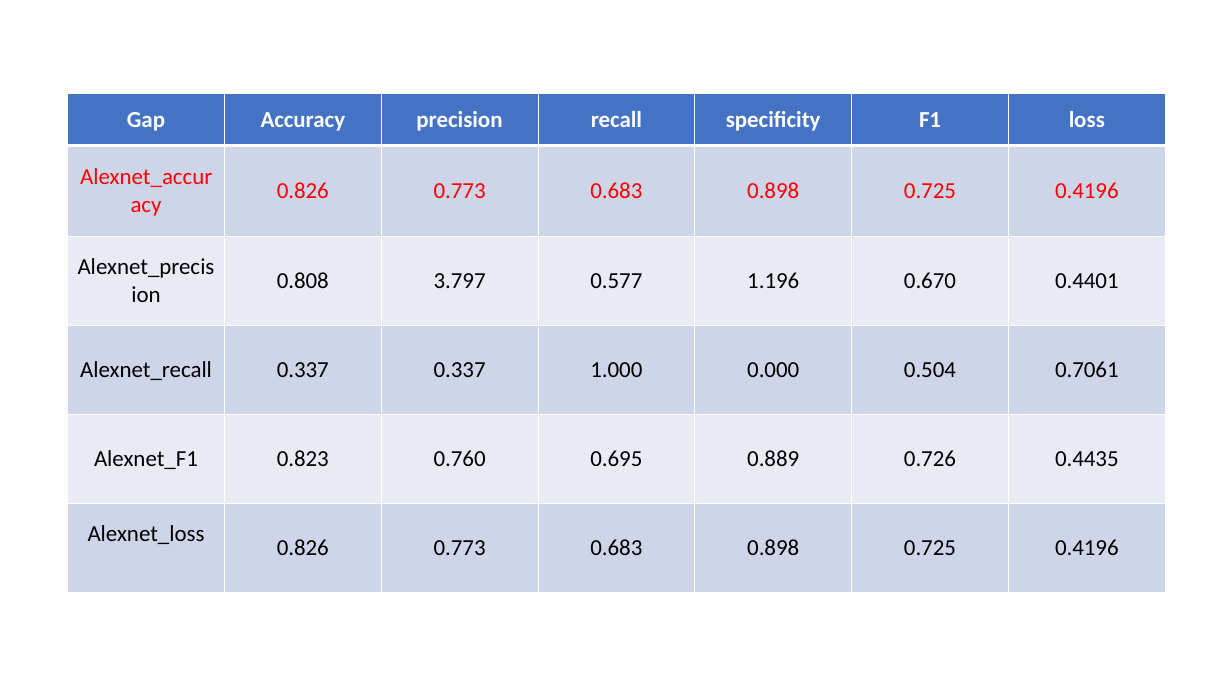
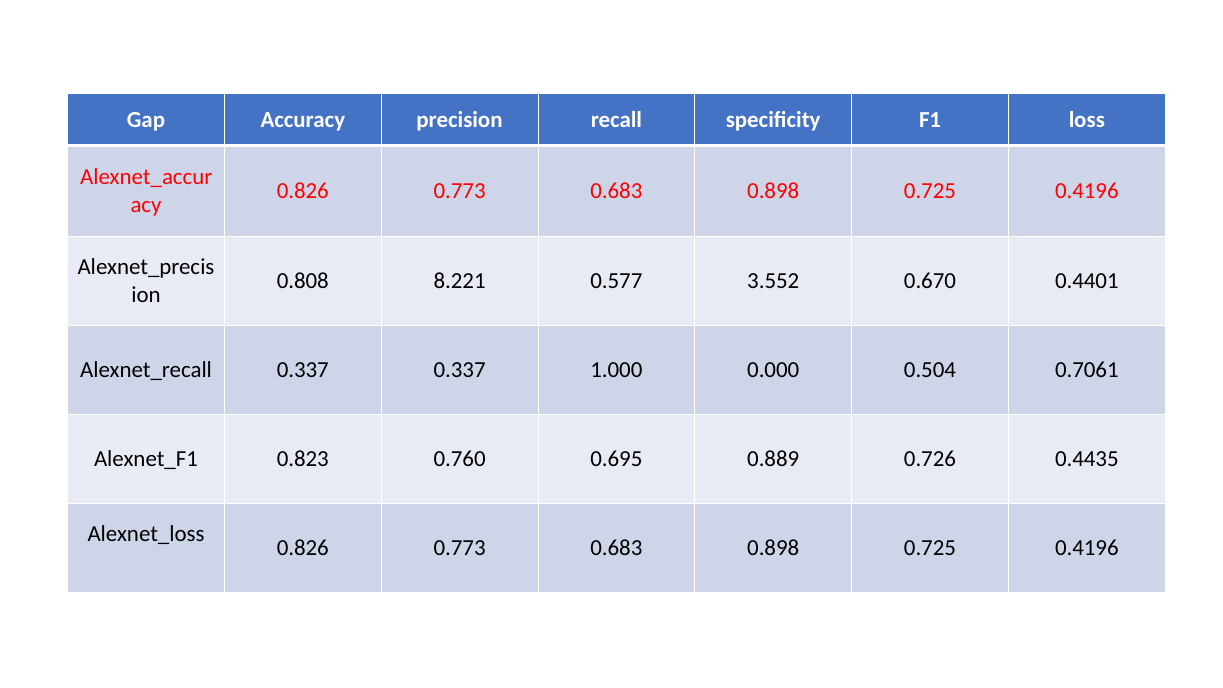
3.797: 3.797 -> 8.221 (460, 281)
1.196: 1.196 -> 3.552 (773, 281)
